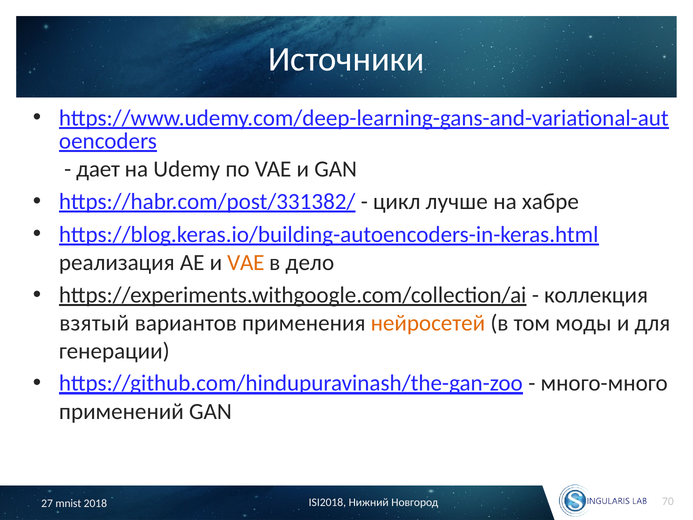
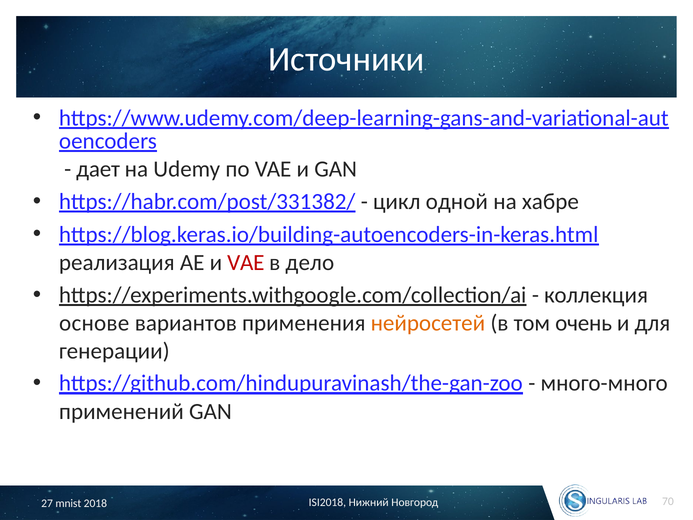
лучше: лучше -> одной (457, 202)
VAE colour: orange -> red (246, 262)
взятый: взятый -> основе (94, 323)
моды: моды -> очень (584, 323)
